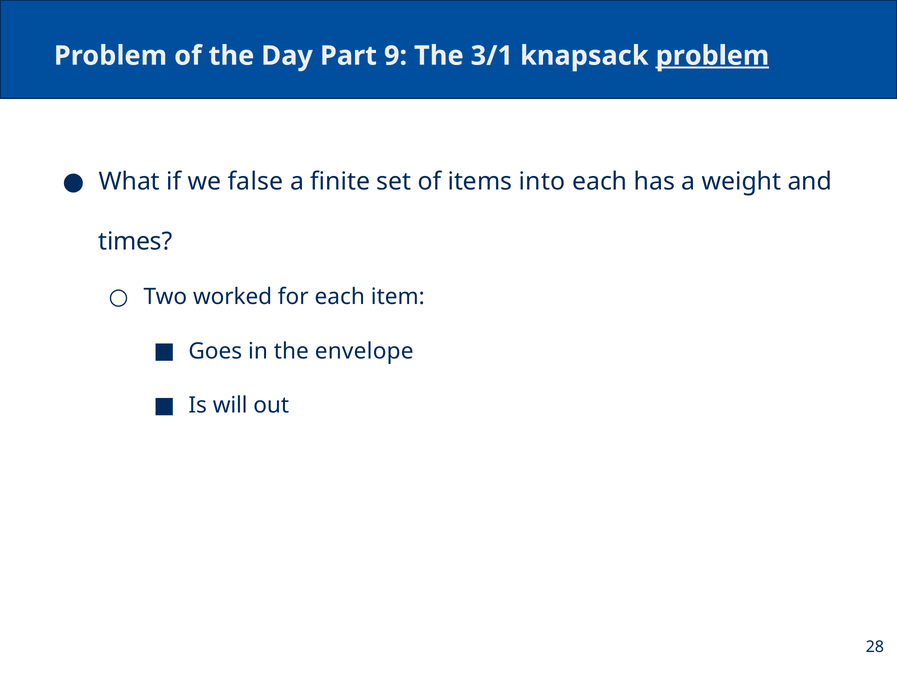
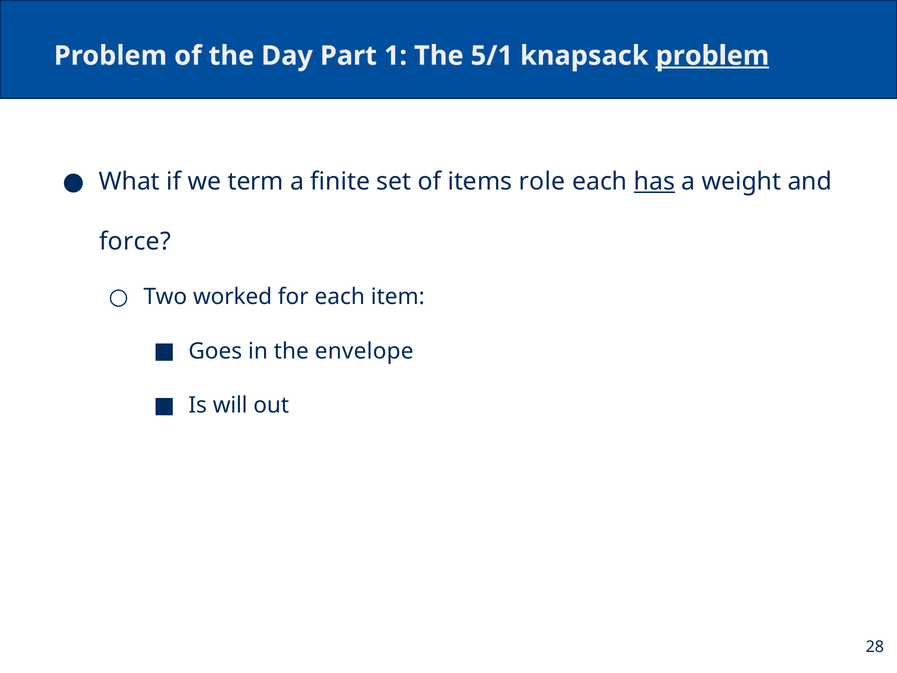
9: 9 -> 1 (396, 56)
3/1: 3/1 -> 5/1 (492, 56)
false: false -> term (256, 182)
into: into -> role (542, 182)
has underline: none -> present (654, 182)
times: times -> force (135, 241)
